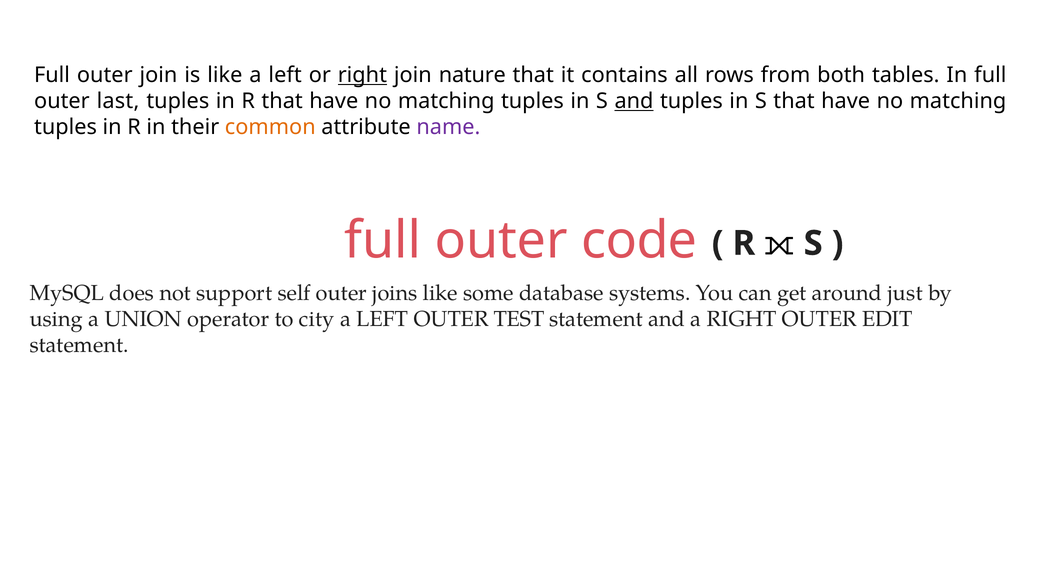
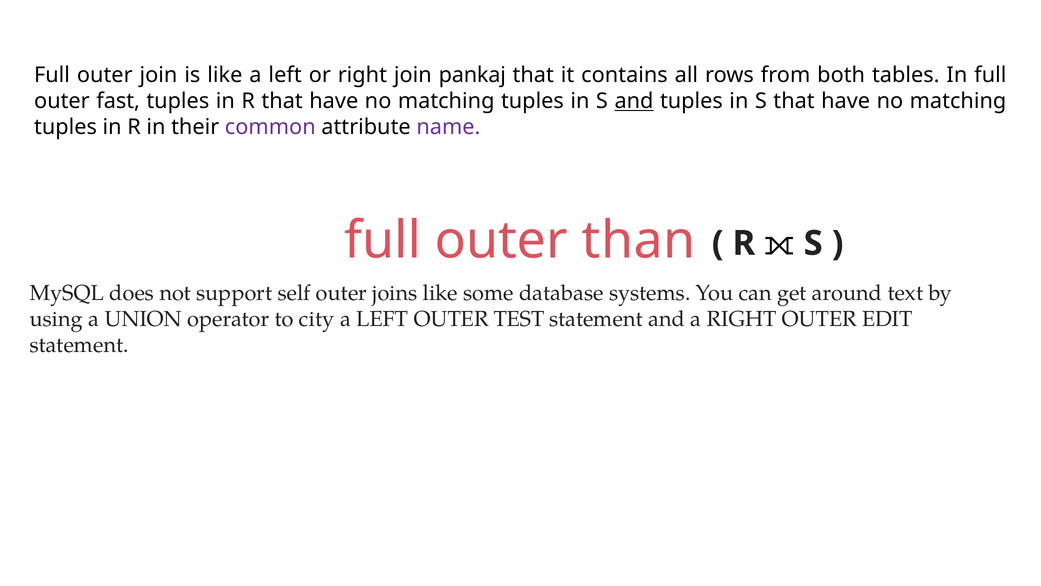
right underline: present -> none (362, 75)
nature: nature -> pankaj (472, 75)
last: last -> fast (118, 101)
common colour: orange -> purple (270, 127)
code: code -> than (639, 240)
just: just -> text (905, 293)
